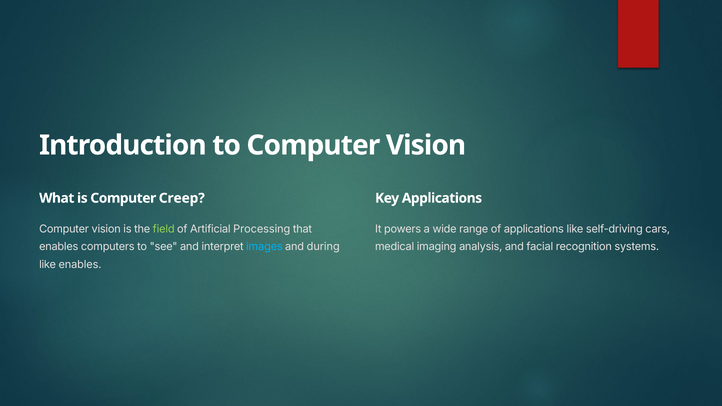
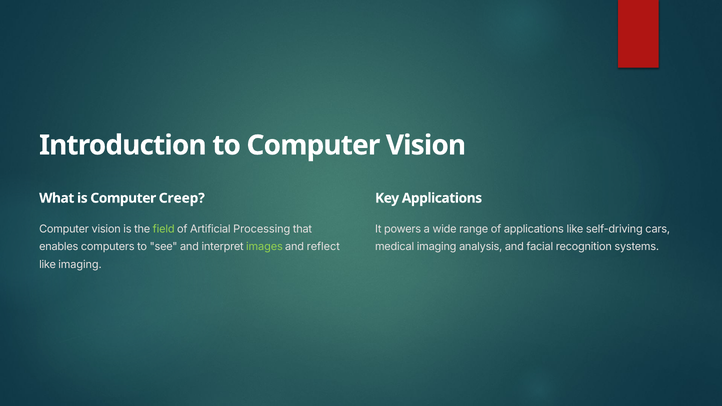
images colour: light blue -> light green (264, 247)
during: during -> reflect (323, 247)
like enables: enables -> imaging (80, 265)
